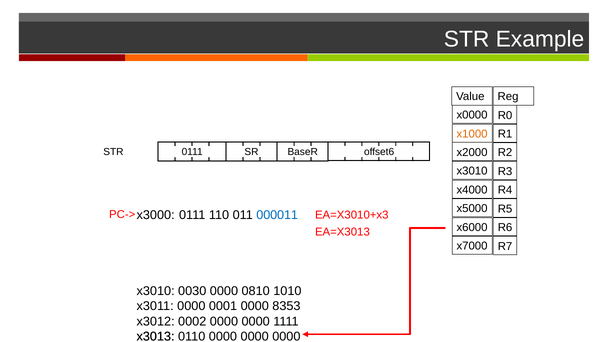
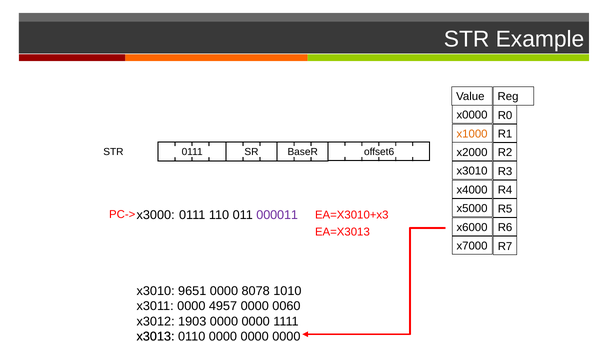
000011 colour: blue -> purple (277, 215)
0030: 0030 -> 9651 (192, 291)
0810: 0810 -> 8078 (256, 291)
0001: 0001 -> 4957 (223, 306)
8353: 8353 -> 0060 (286, 306)
0002: 0002 -> 1903 (192, 321)
